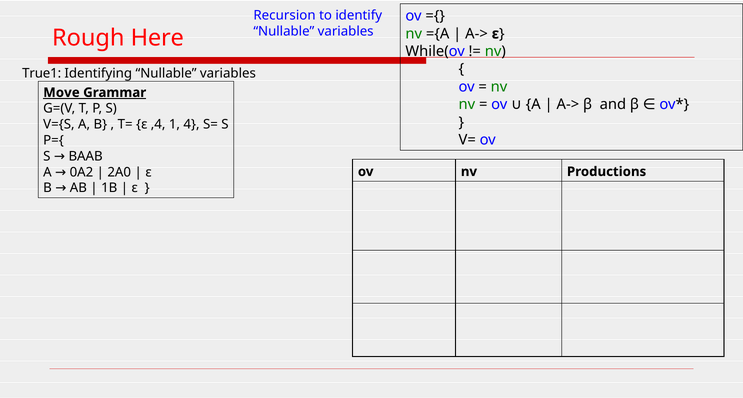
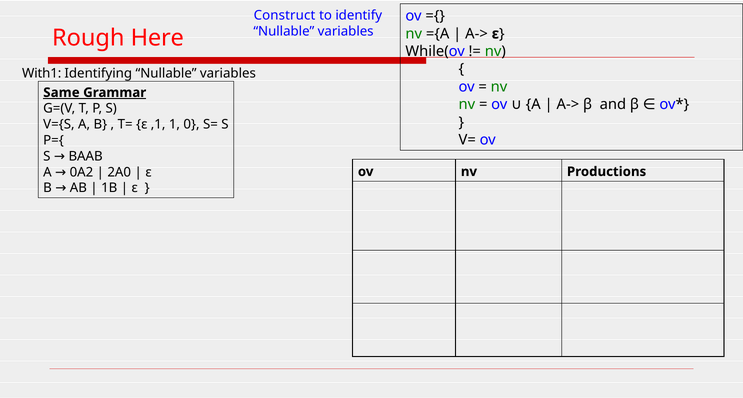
Recursion: Recursion -> Construct (284, 16)
True1: True1 -> With1 (42, 73)
Move: Move -> Same (61, 93)
,4: ,4 -> ,1 (158, 124)
4: 4 -> 0 (192, 124)
